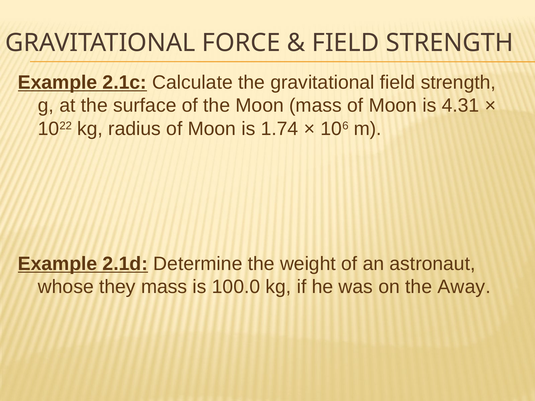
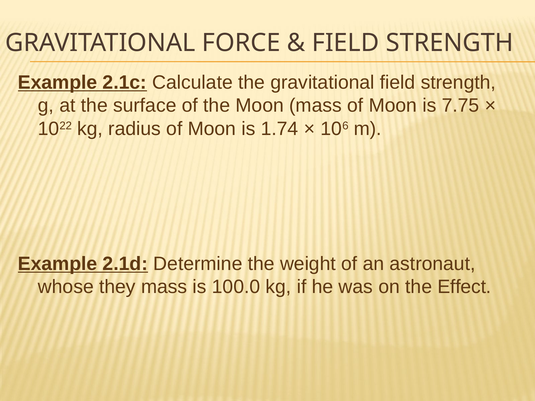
4.31: 4.31 -> 7.75 (461, 106)
Away: Away -> Effect (464, 287)
